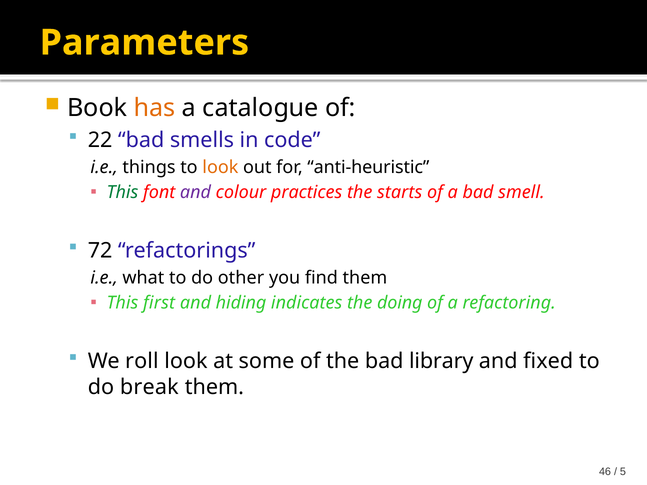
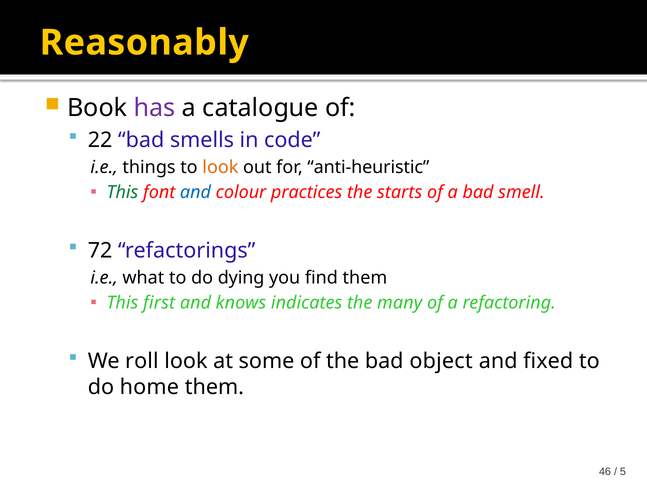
Parameters: Parameters -> Reasonably (144, 43)
has colour: orange -> purple (155, 108)
and colour: purple -> blue (195, 192)
other: other -> dying (241, 278)
hiding: hiding -> knows (241, 303)
doing: doing -> many (400, 303)
library: library -> object (441, 362)
break: break -> home (149, 387)
